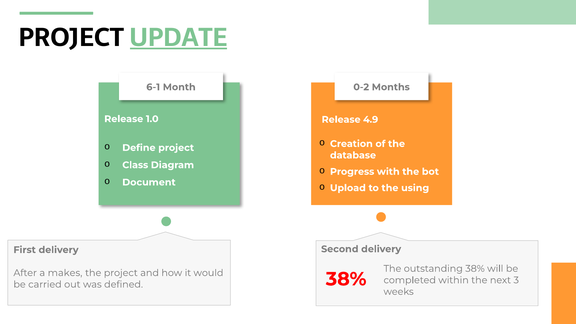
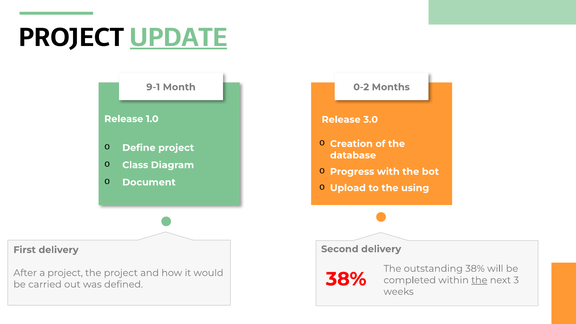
6-1: 6-1 -> 9-1 (153, 87)
4.9: 4.9 -> 3.0 (371, 120)
a makes: makes -> project (65, 273)
the underline: none -> present (479, 280)
